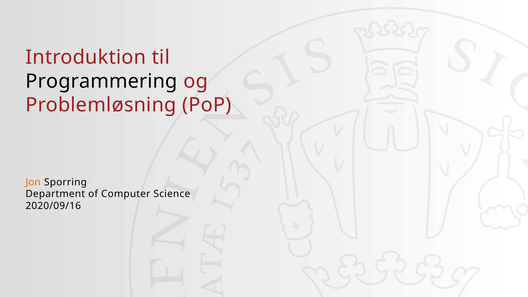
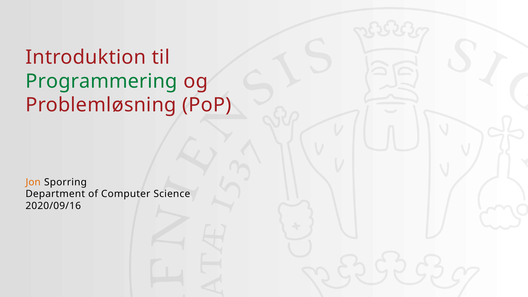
Programmering colour: black -> green (102, 81)
